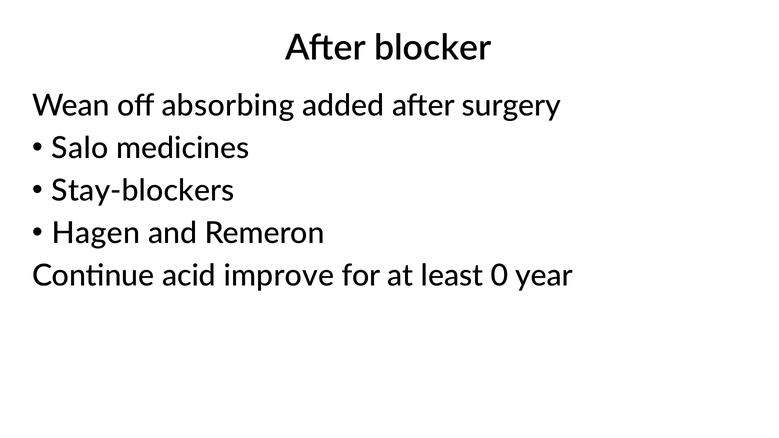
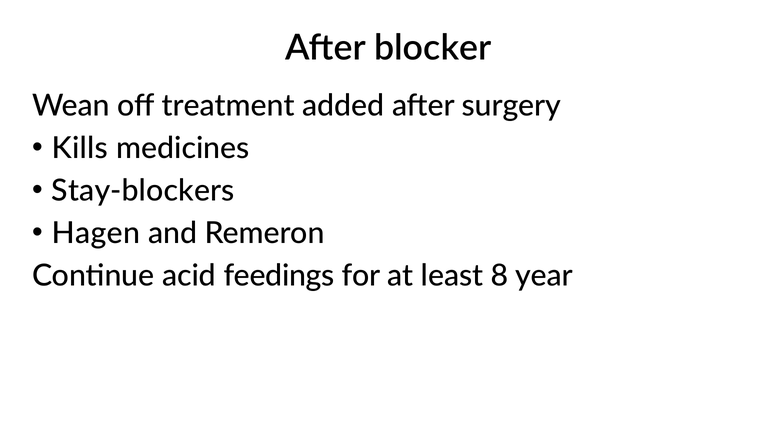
absorbing: absorbing -> treatment (228, 106)
Salo: Salo -> Kills (80, 148)
improve: improve -> feedings (279, 276)
0: 0 -> 8 (500, 276)
